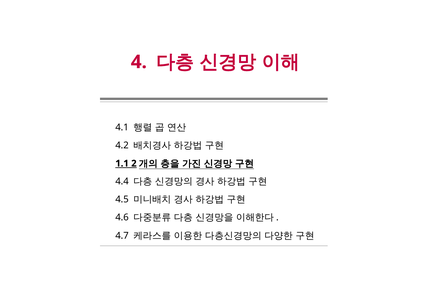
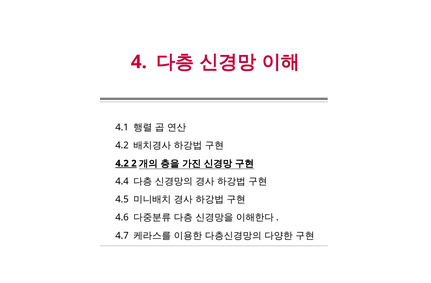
1.1: 1.1 -> 4.2 (122, 163)
